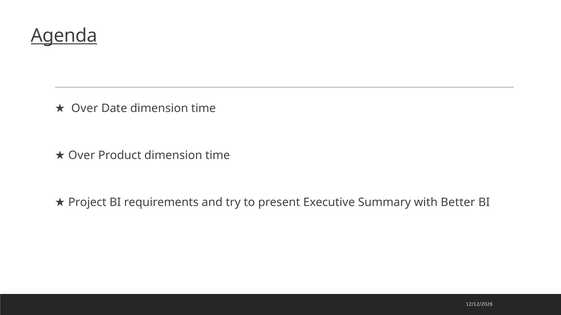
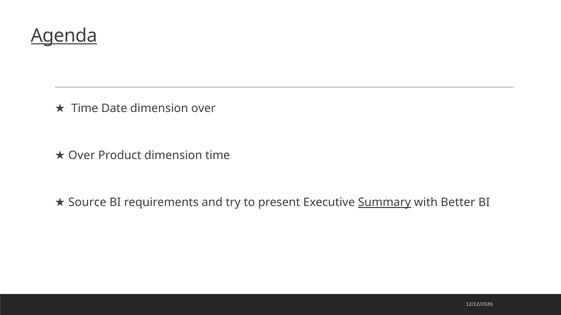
Over: Over -> Time (85, 108)
Date dimension time: time -> over (203, 108)
Project: Project -> Source (87, 203)
Summary underline: none -> present (384, 203)
